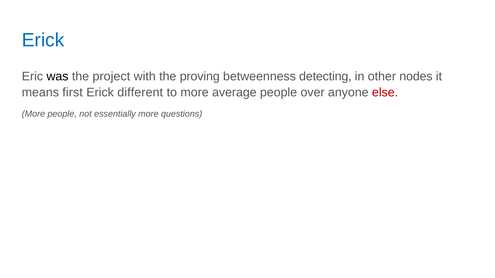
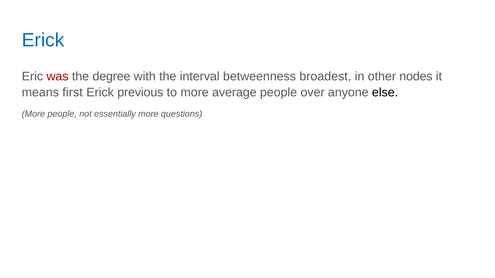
was colour: black -> red (58, 77)
project: project -> degree (111, 77)
proving: proving -> interval (200, 77)
detecting: detecting -> broadest (325, 77)
different: different -> previous (140, 92)
else colour: red -> black (385, 92)
